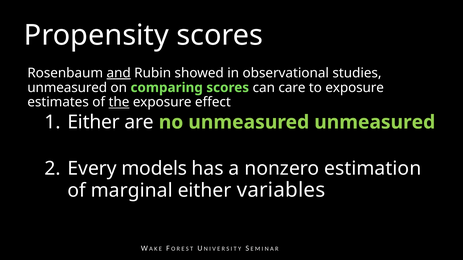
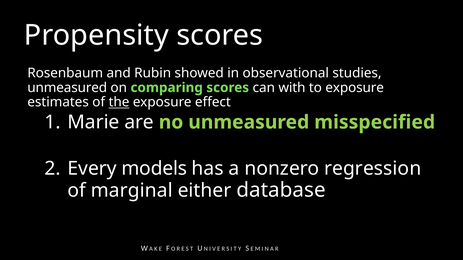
and underline: present -> none (119, 73)
care: care -> with (292, 88)
Either: Either -> Marie (94, 122)
unmeasured unmeasured: unmeasured -> misspecified (375, 122)
estimation: estimation -> regression (373, 169)
variables: variables -> database (281, 190)
